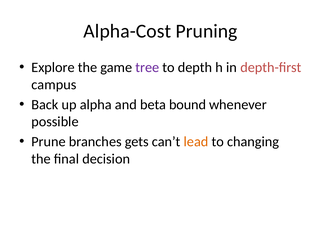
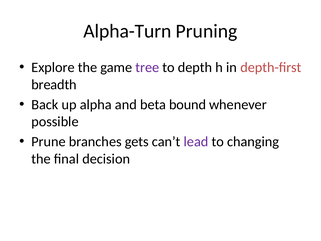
Alpha-Cost: Alpha-Cost -> Alpha-Turn (127, 31)
campus: campus -> breadth (54, 84)
lead colour: orange -> purple (196, 142)
